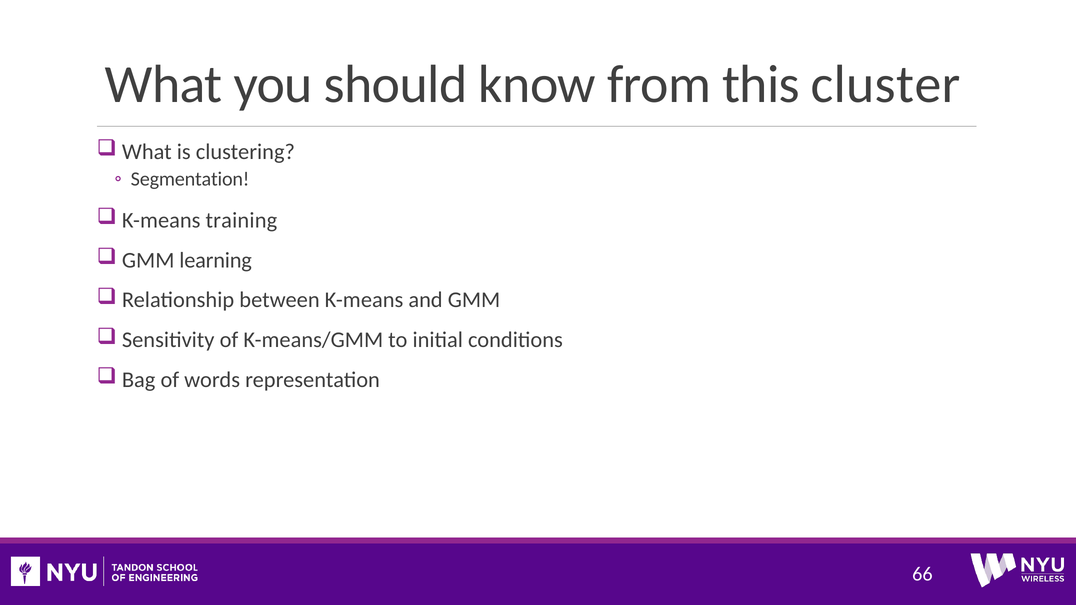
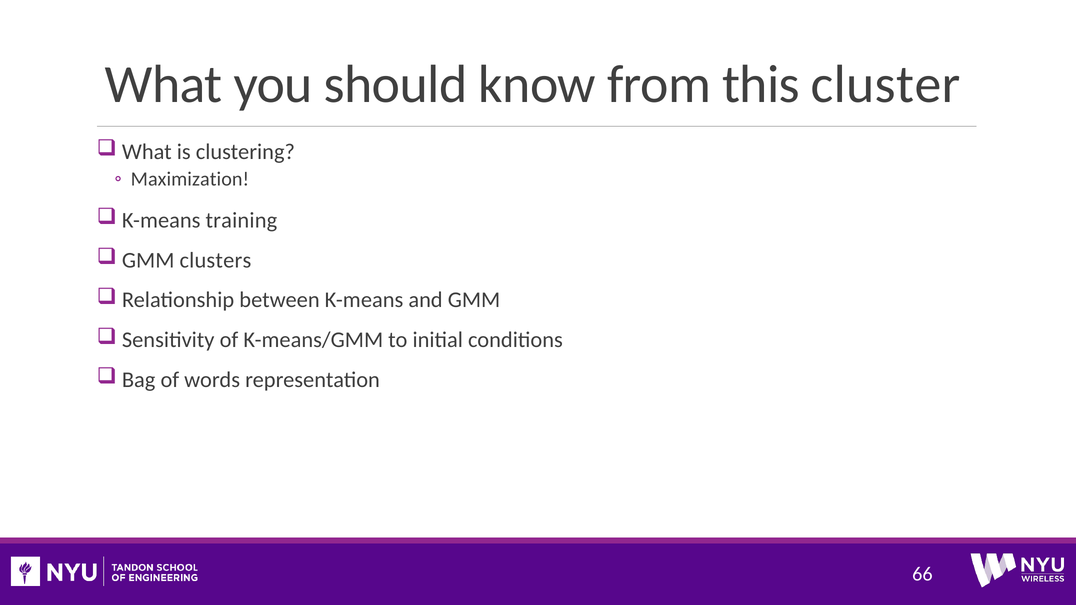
Segmentation: Segmentation -> Maximization (190, 179)
learning: learning -> clusters (215, 260)
